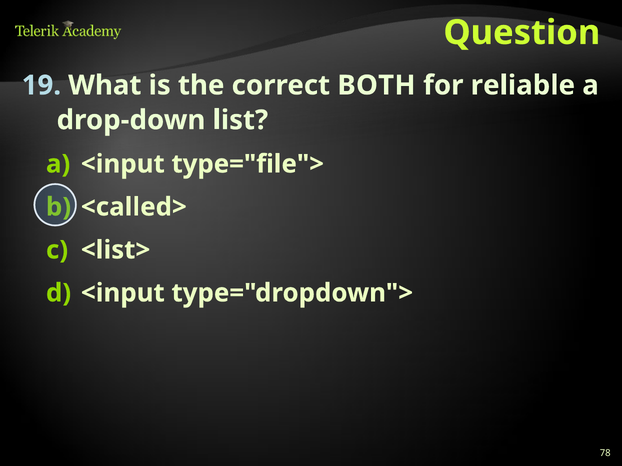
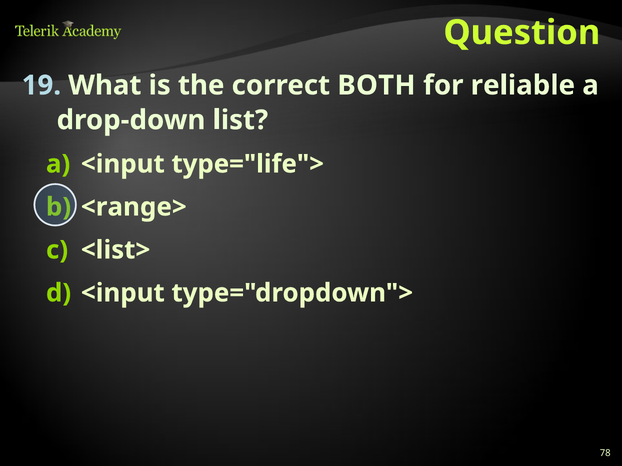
type="file">: type="file"> -> type="life"> (248, 164)
<called>: <called> -> <range> (134, 207)
